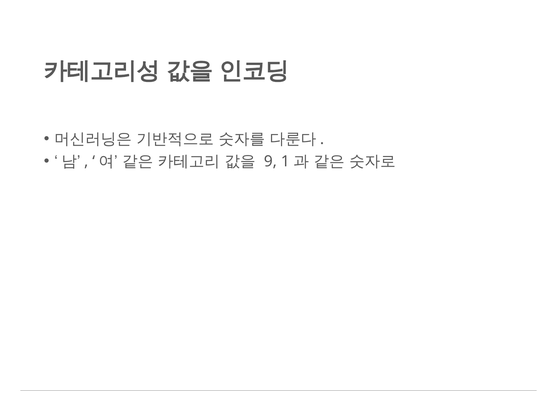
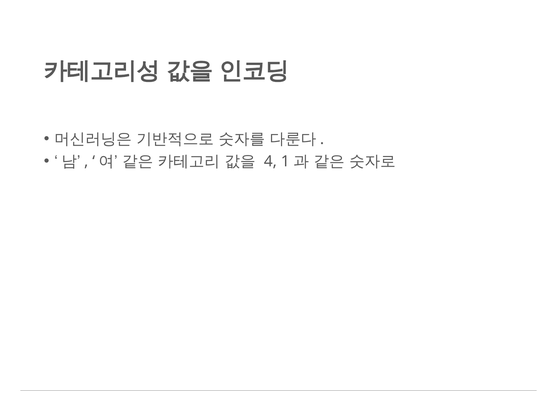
9: 9 -> 4 (270, 162)
